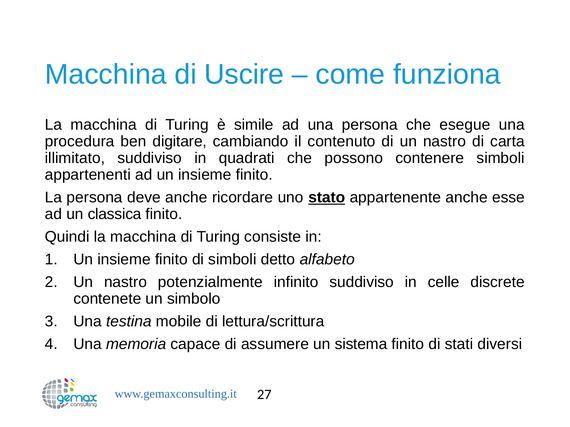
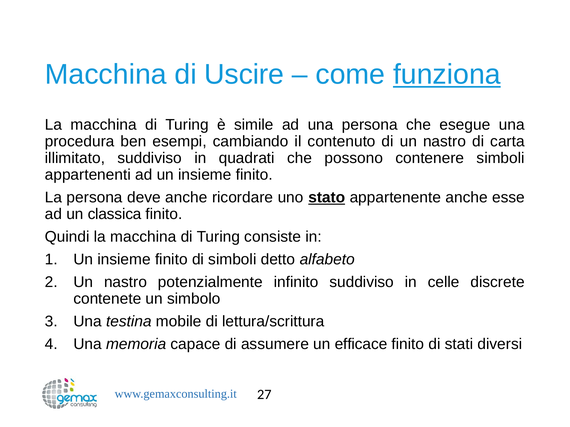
funziona underline: none -> present (447, 75)
digitare: digitare -> esempi (180, 142)
sistema: sistema -> efficace (361, 345)
